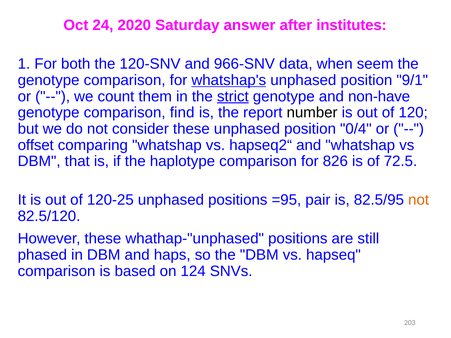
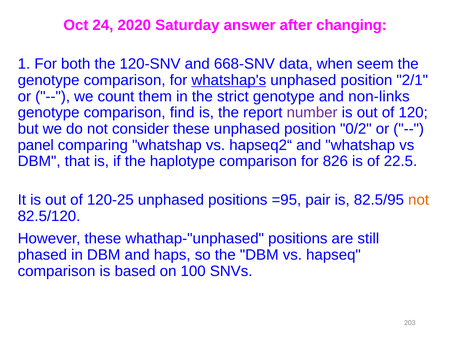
institutes: institutes -> changing (351, 25)
966-SNV: 966-SNV -> 668-SNV (244, 64)
9/1: 9/1 -> 2/1 (412, 80)
strict underline: present -> none (233, 97)
non-have: non-have -> non-links (379, 97)
number colour: black -> purple (312, 113)
0/4: 0/4 -> 0/2 (356, 129)
offset: offset -> panel (36, 145)
72.5: 72.5 -> 22.5 (400, 161)
124: 124 -> 100 (193, 271)
